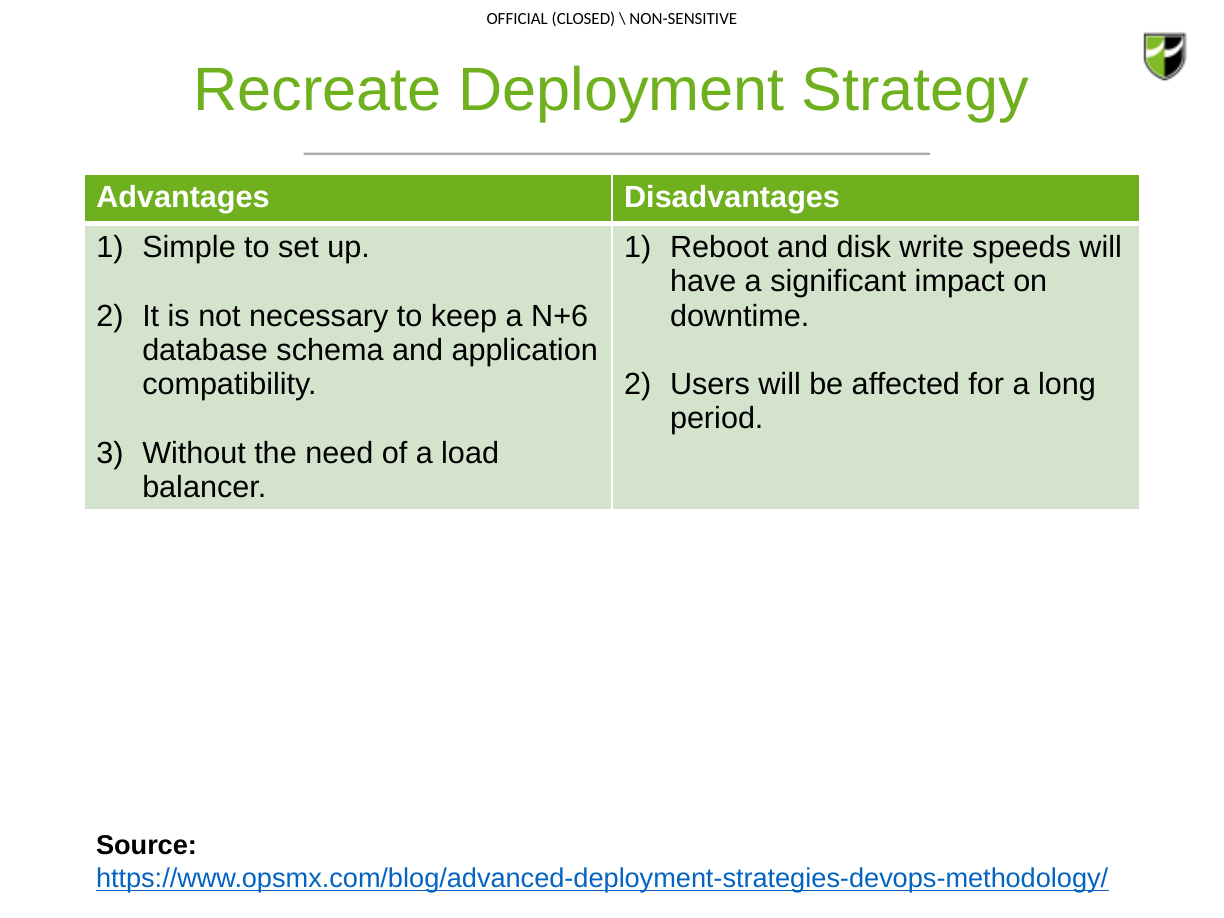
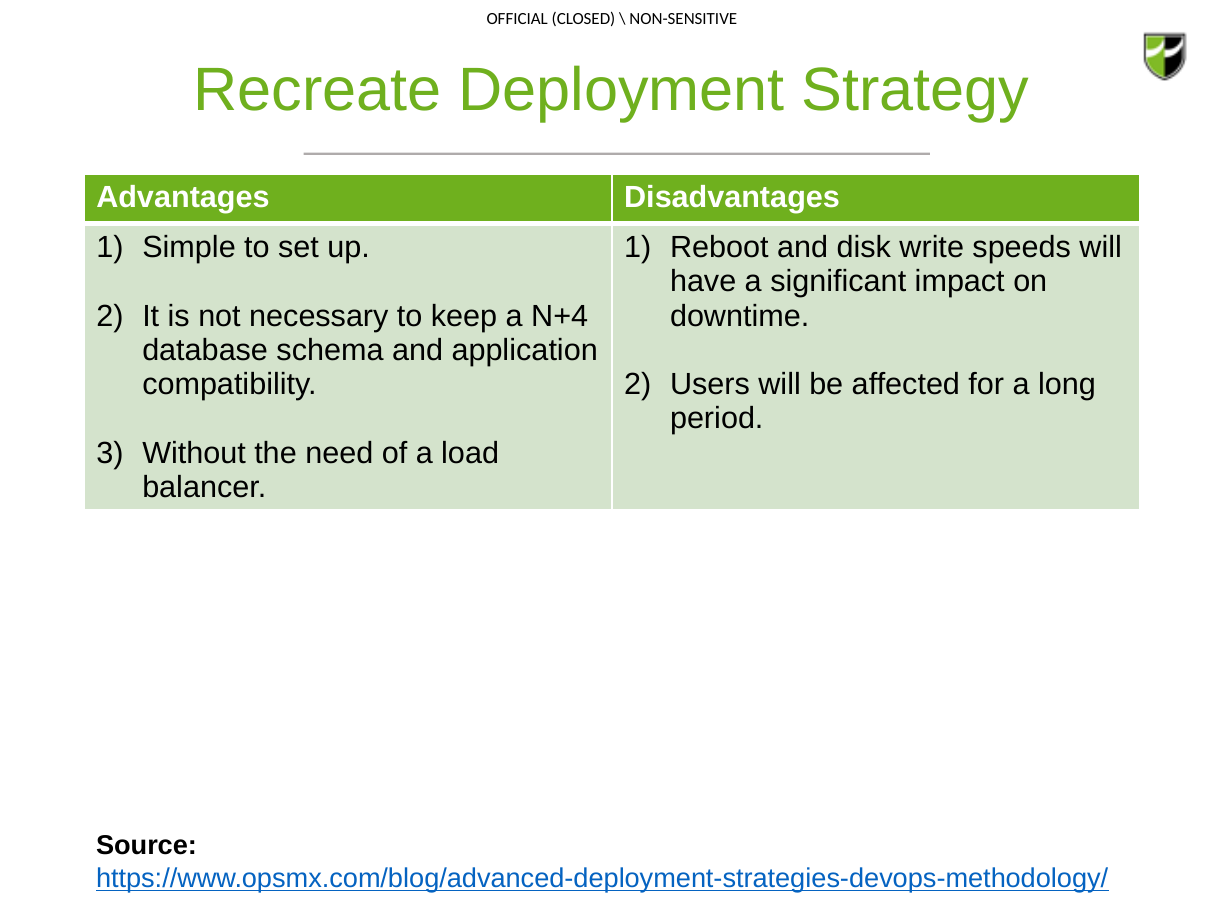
N+6: N+6 -> N+4 (560, 316)
